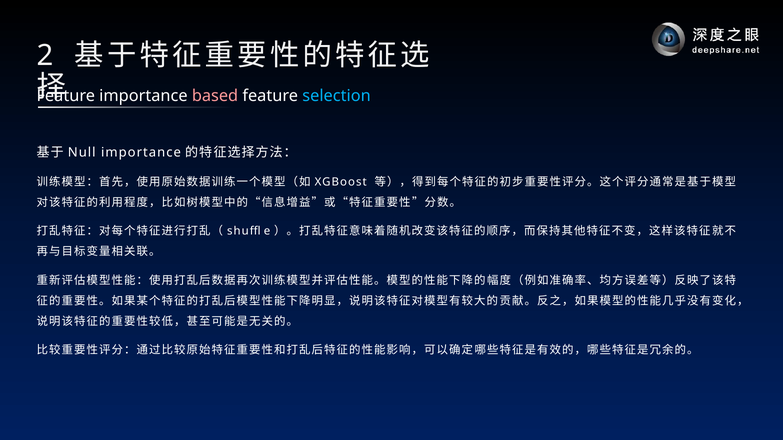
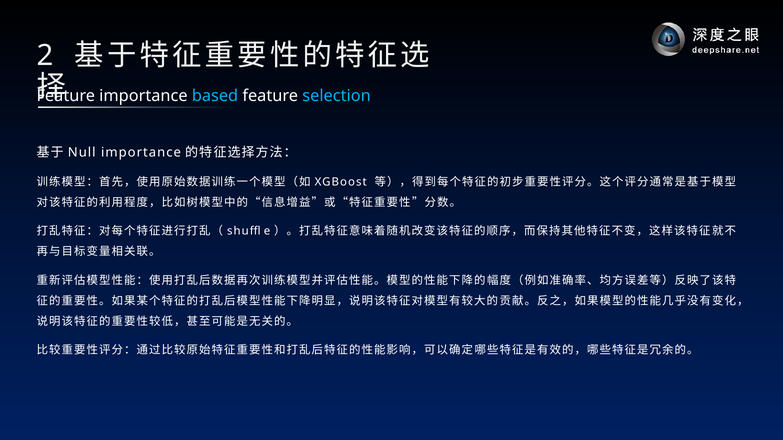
based colour: pink -> light blue (215, 96)
